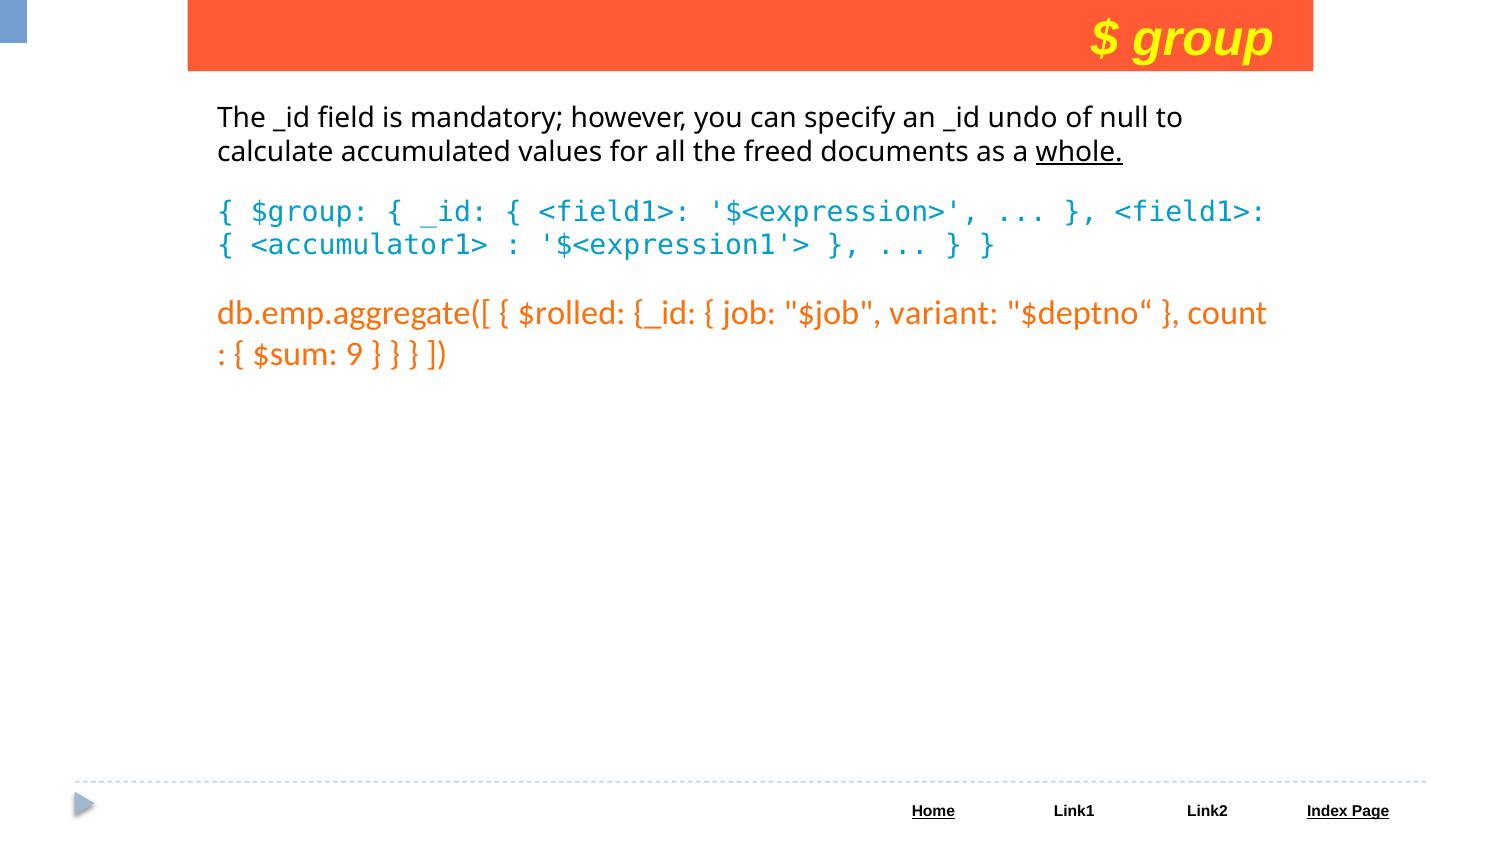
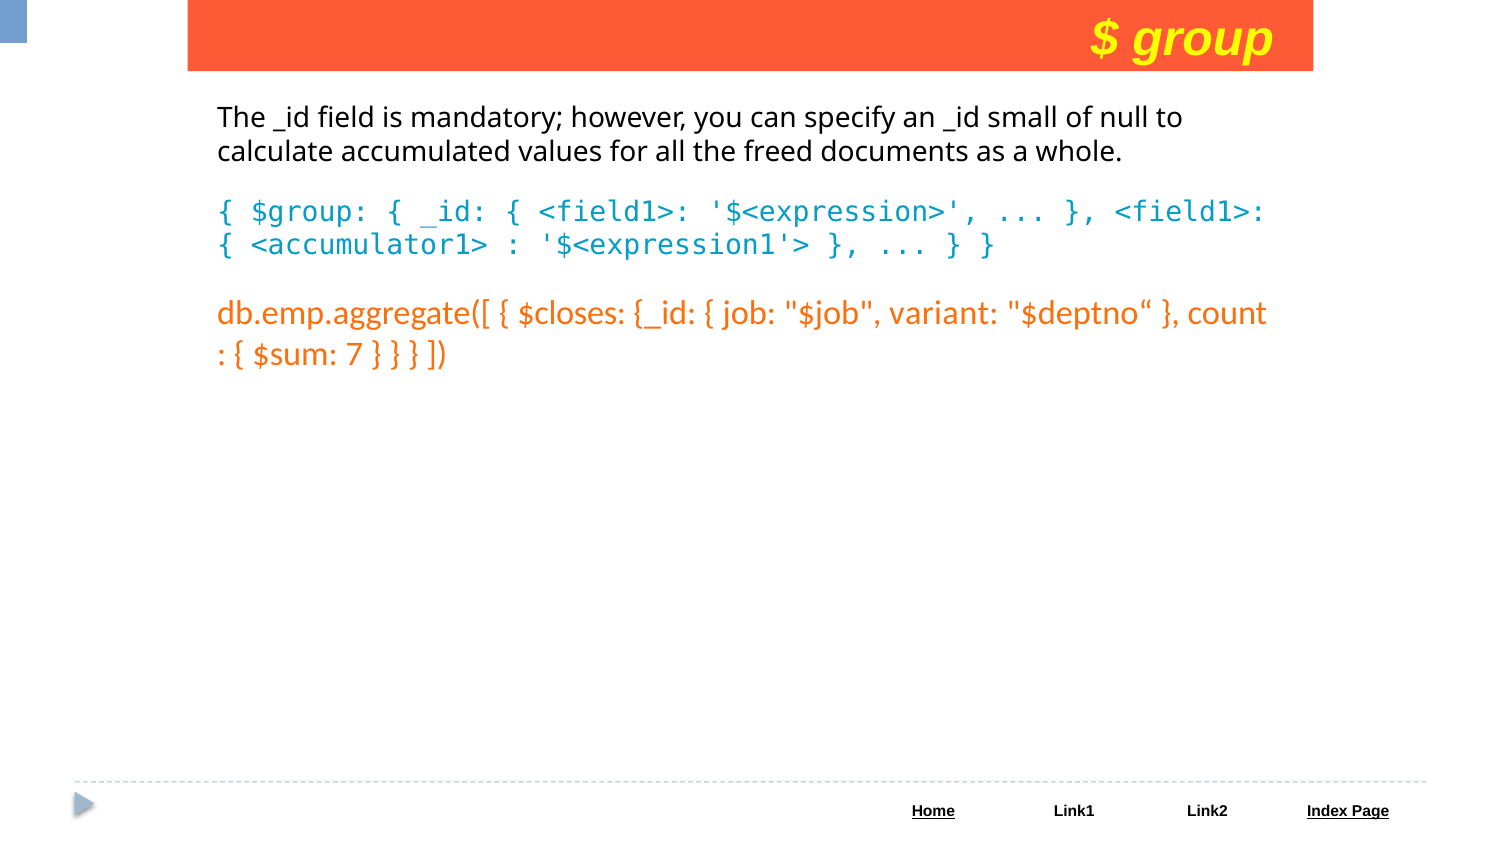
undo: undo -> small (1023, 118)
whole underline: present -> none (1079, 152)
$rolled: $rolled -> $closes (572, 313)
9: 9 -> 7 (354, 354)
